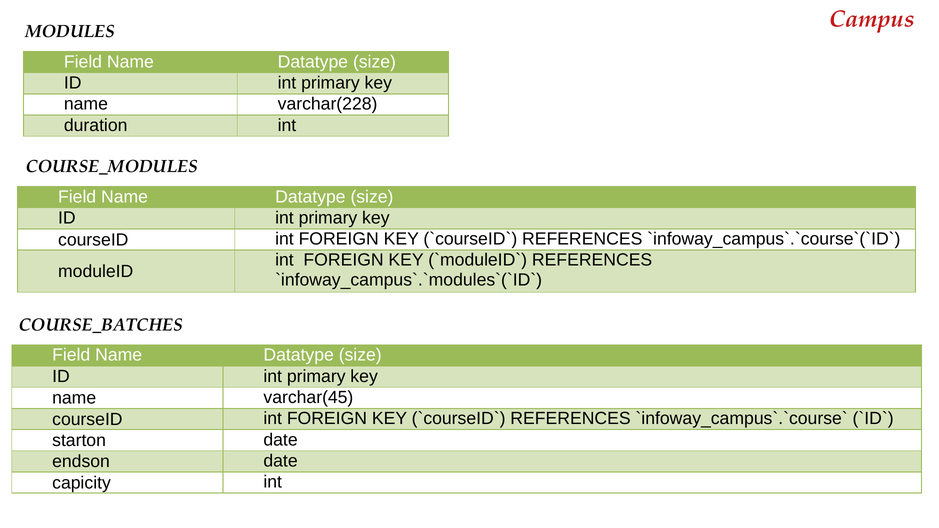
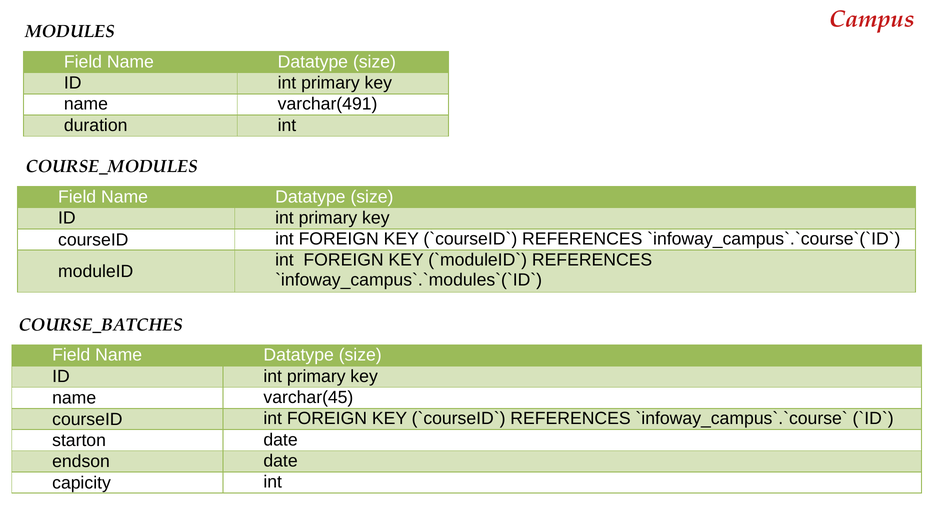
varchar(228: varchar(228 -> varchar(491 (328, 104)
